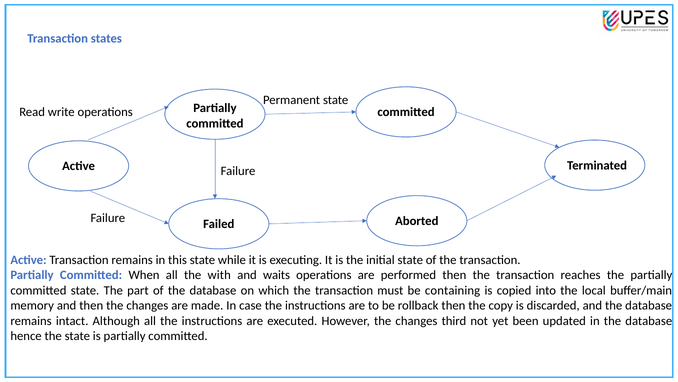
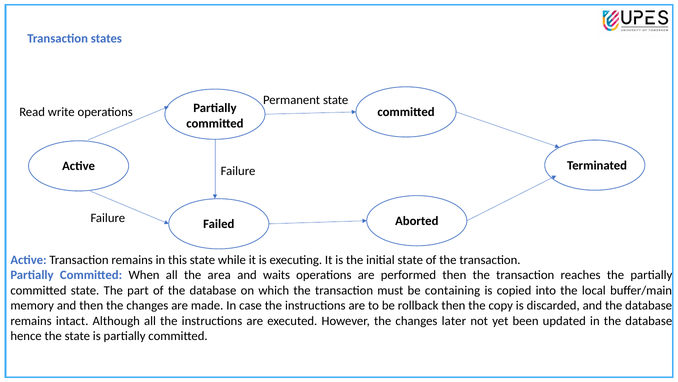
with: with -> area (219, 275)
third: third -> later (454, 320)
